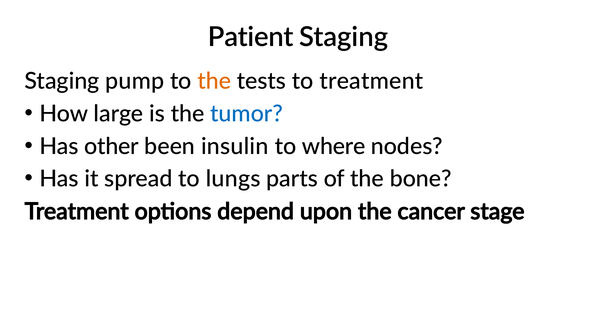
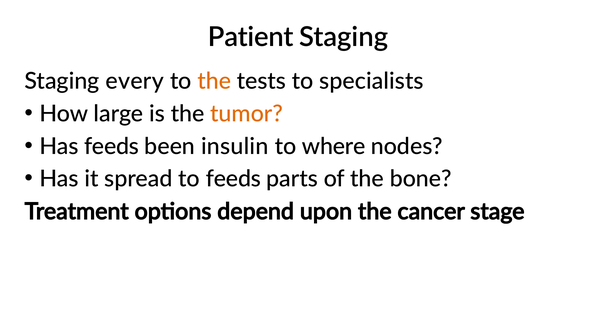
pump: pump -> every (135, 81)
to treatment: treatment -> specialists (371, 81)
tumor colour: blue -> orange (247, 114)
Has other: other -> feeds (112, 147)
to lungs: lungs -> feeds (233, 179)
